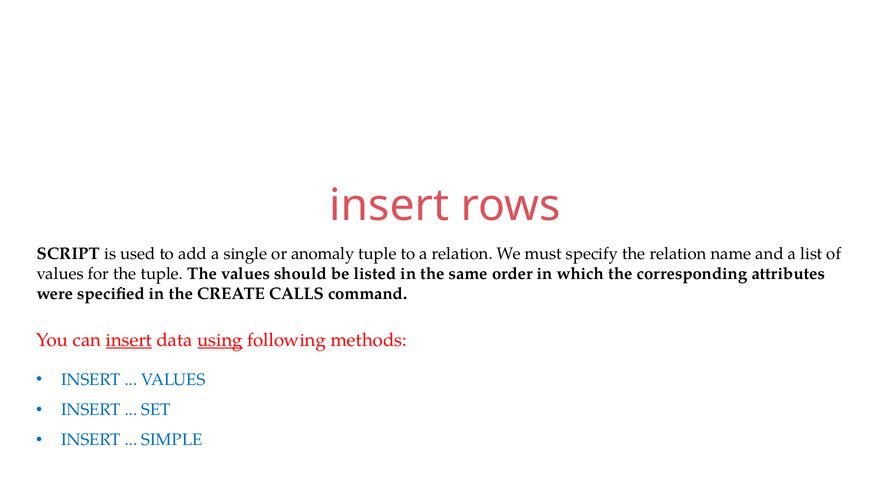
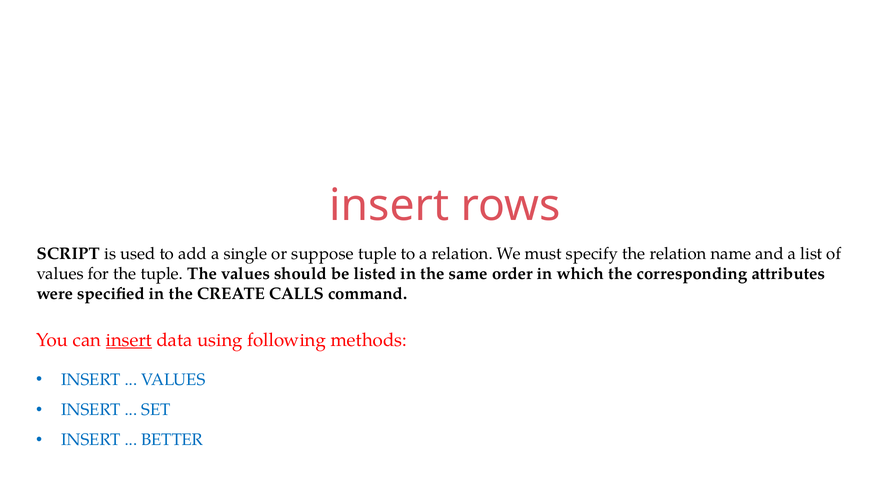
anomaly: anomaly -> suppose (323, 254)
using underline: present -> none (220, 340)
SIMPLE: SIMPLE -> BETTER (172, 440)
